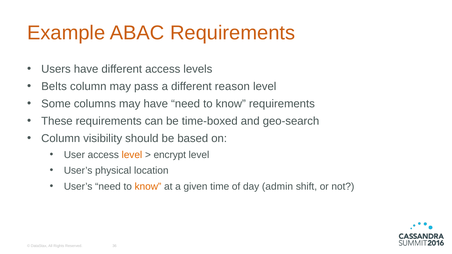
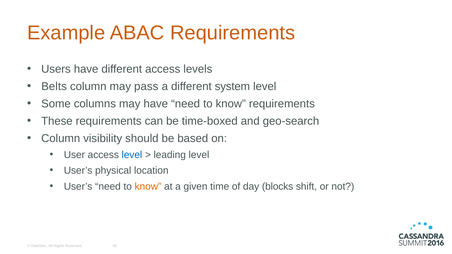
reason: reason -> system (232, 86)
level colour: orange -> blue (132, 155)
encrypt: encrypt -> leading (170, 155)
admin: admin -> blocks (278, 187)
